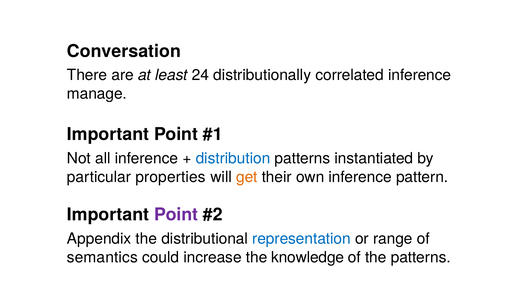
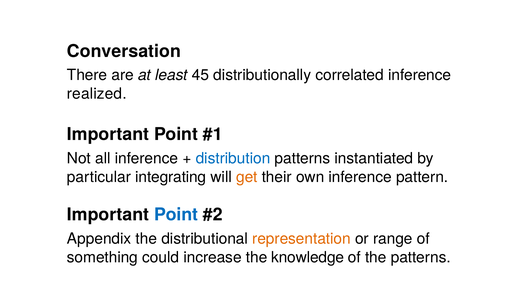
24: 24 -> 45 (200, 75)
manage: manage -> realized (97, 94)
properties: properties -> integrating (171, 177)
Point colour: purple -> blue (176, 215)
representation colour: blue -> orange (302, 238)
semantics: semantics -> something (102, 257)
